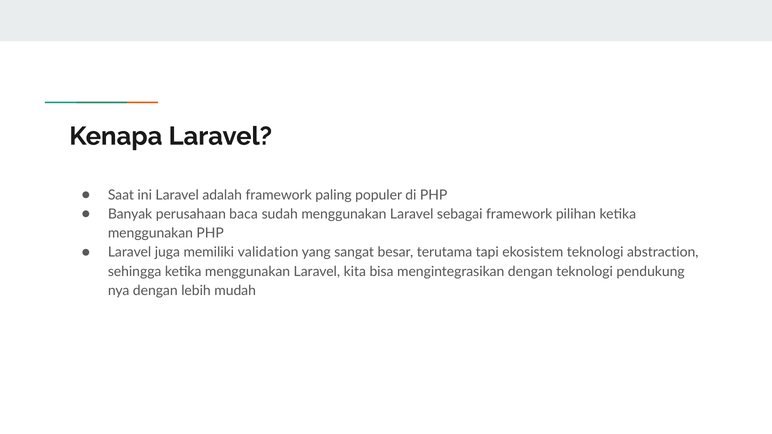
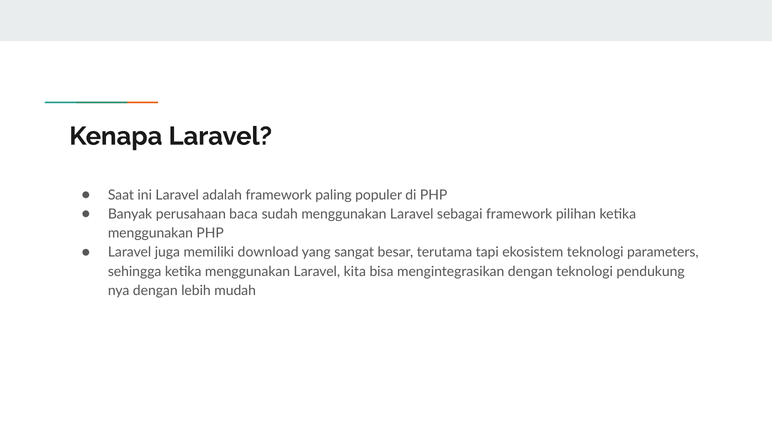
validation: validation -> download (268, 252)
abstraction: abstraction -> parameters (663, 252)
